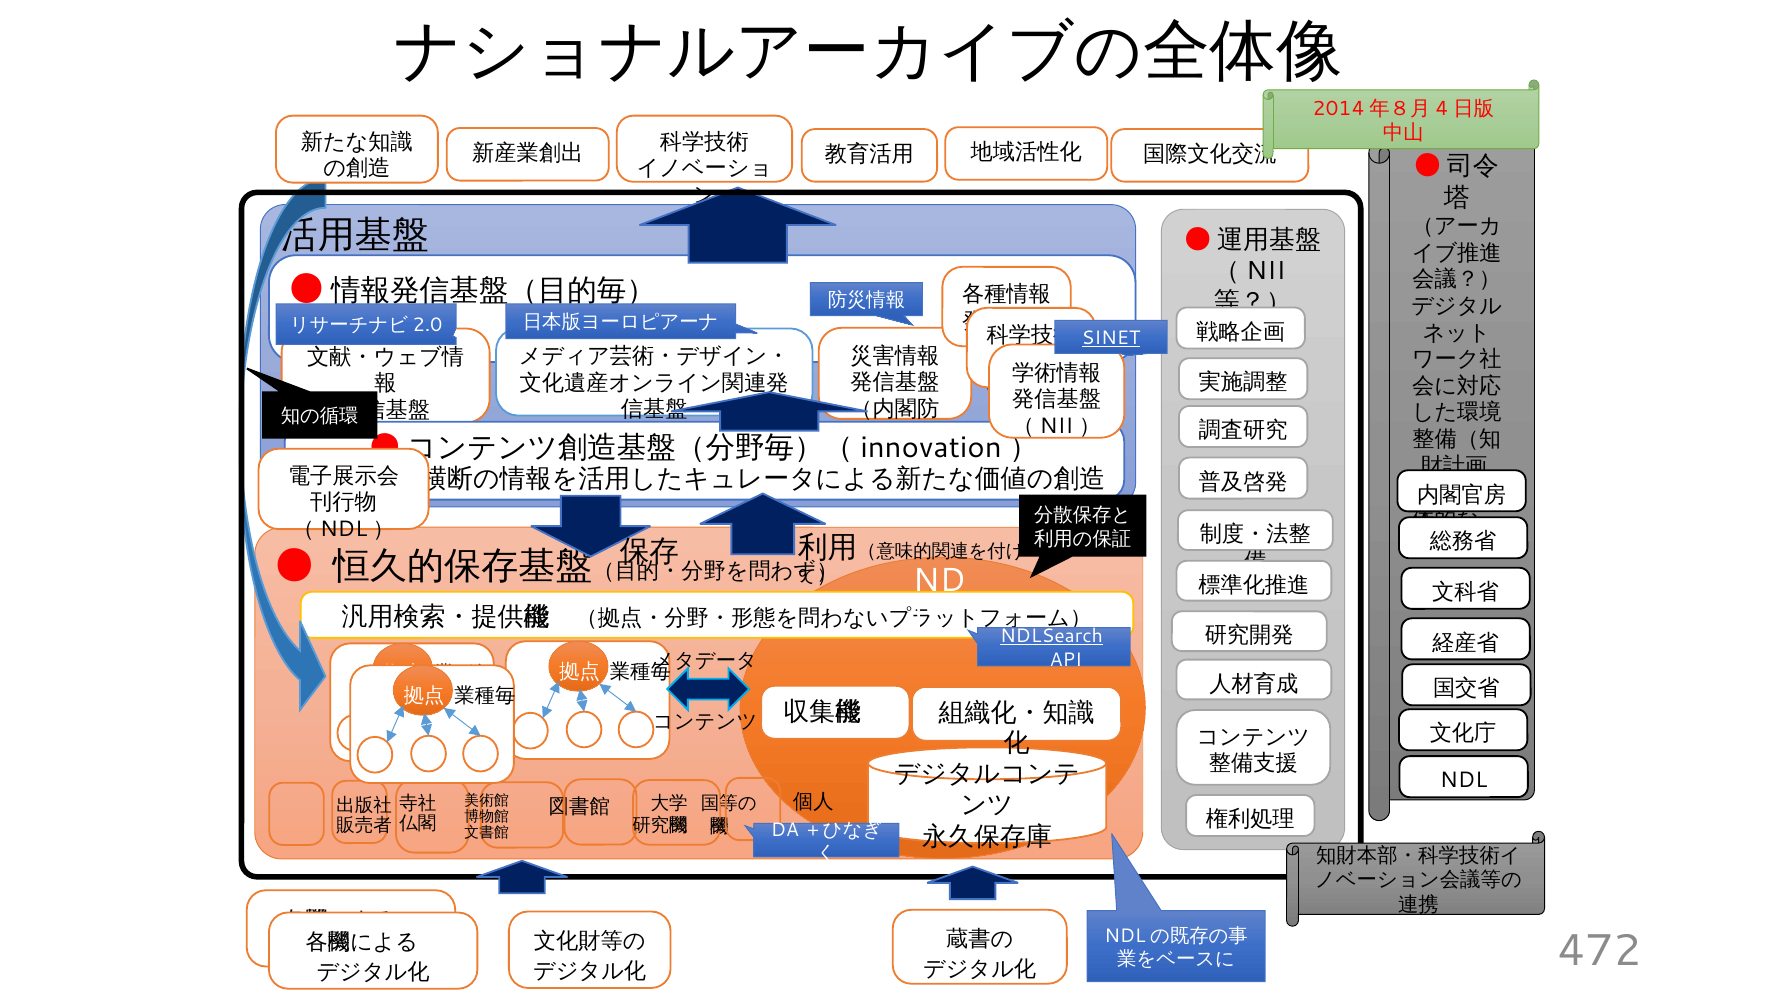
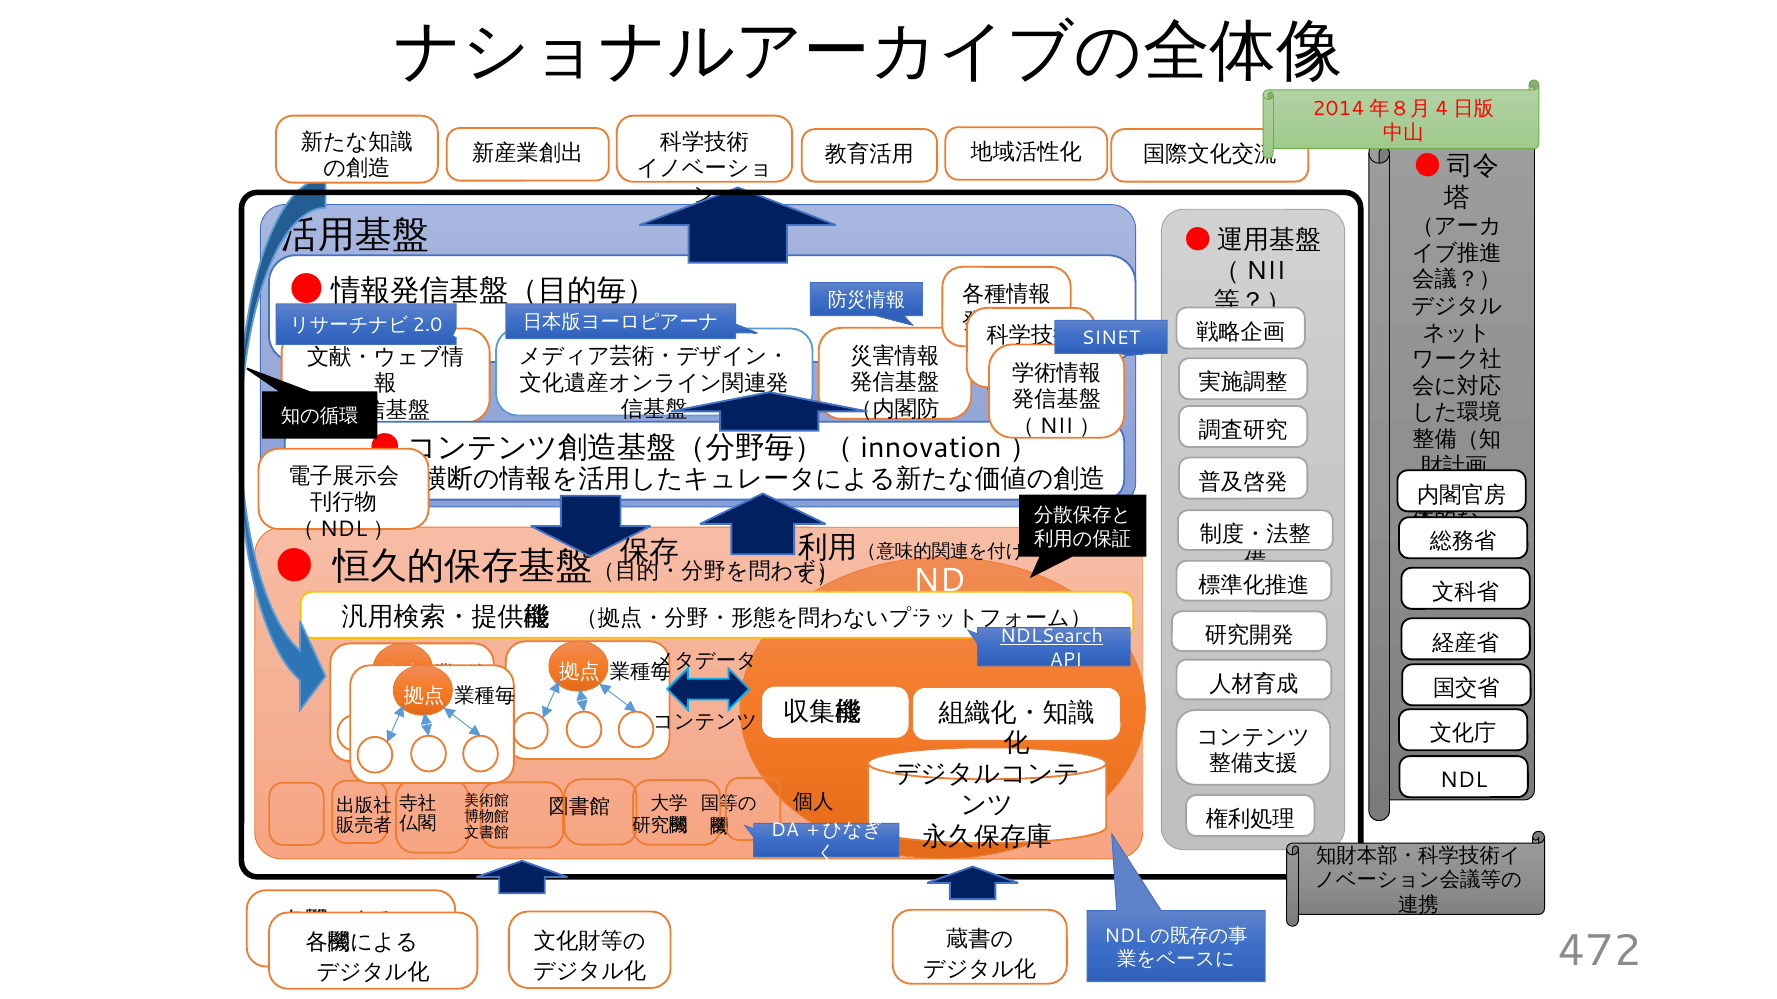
SINET underline: present -> none (1111, 338)
